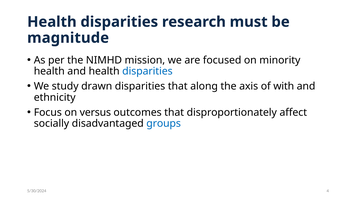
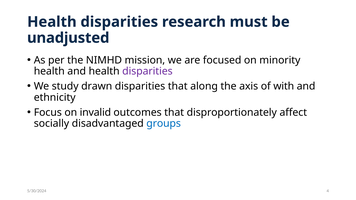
magnitude: magnitude -> unadjusted (68, 38)
disparities colour: blue -> purple (147, 71)
versus: versus -> invalid (95, 112)
